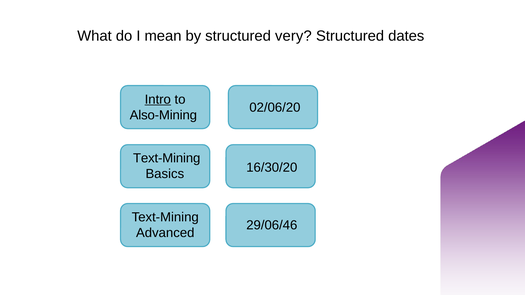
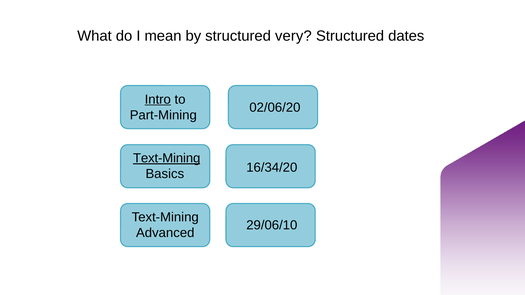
Also-Mining: Also-Mining -> Part-Mining (163, 115)
Text-Mining underline: none -> present (167, 158)
16/30/20: 16/30/20 -> 16/34/20 (272, 168)
29/06/46: 29/06/46 -> 29/06/10 (272, 225)
